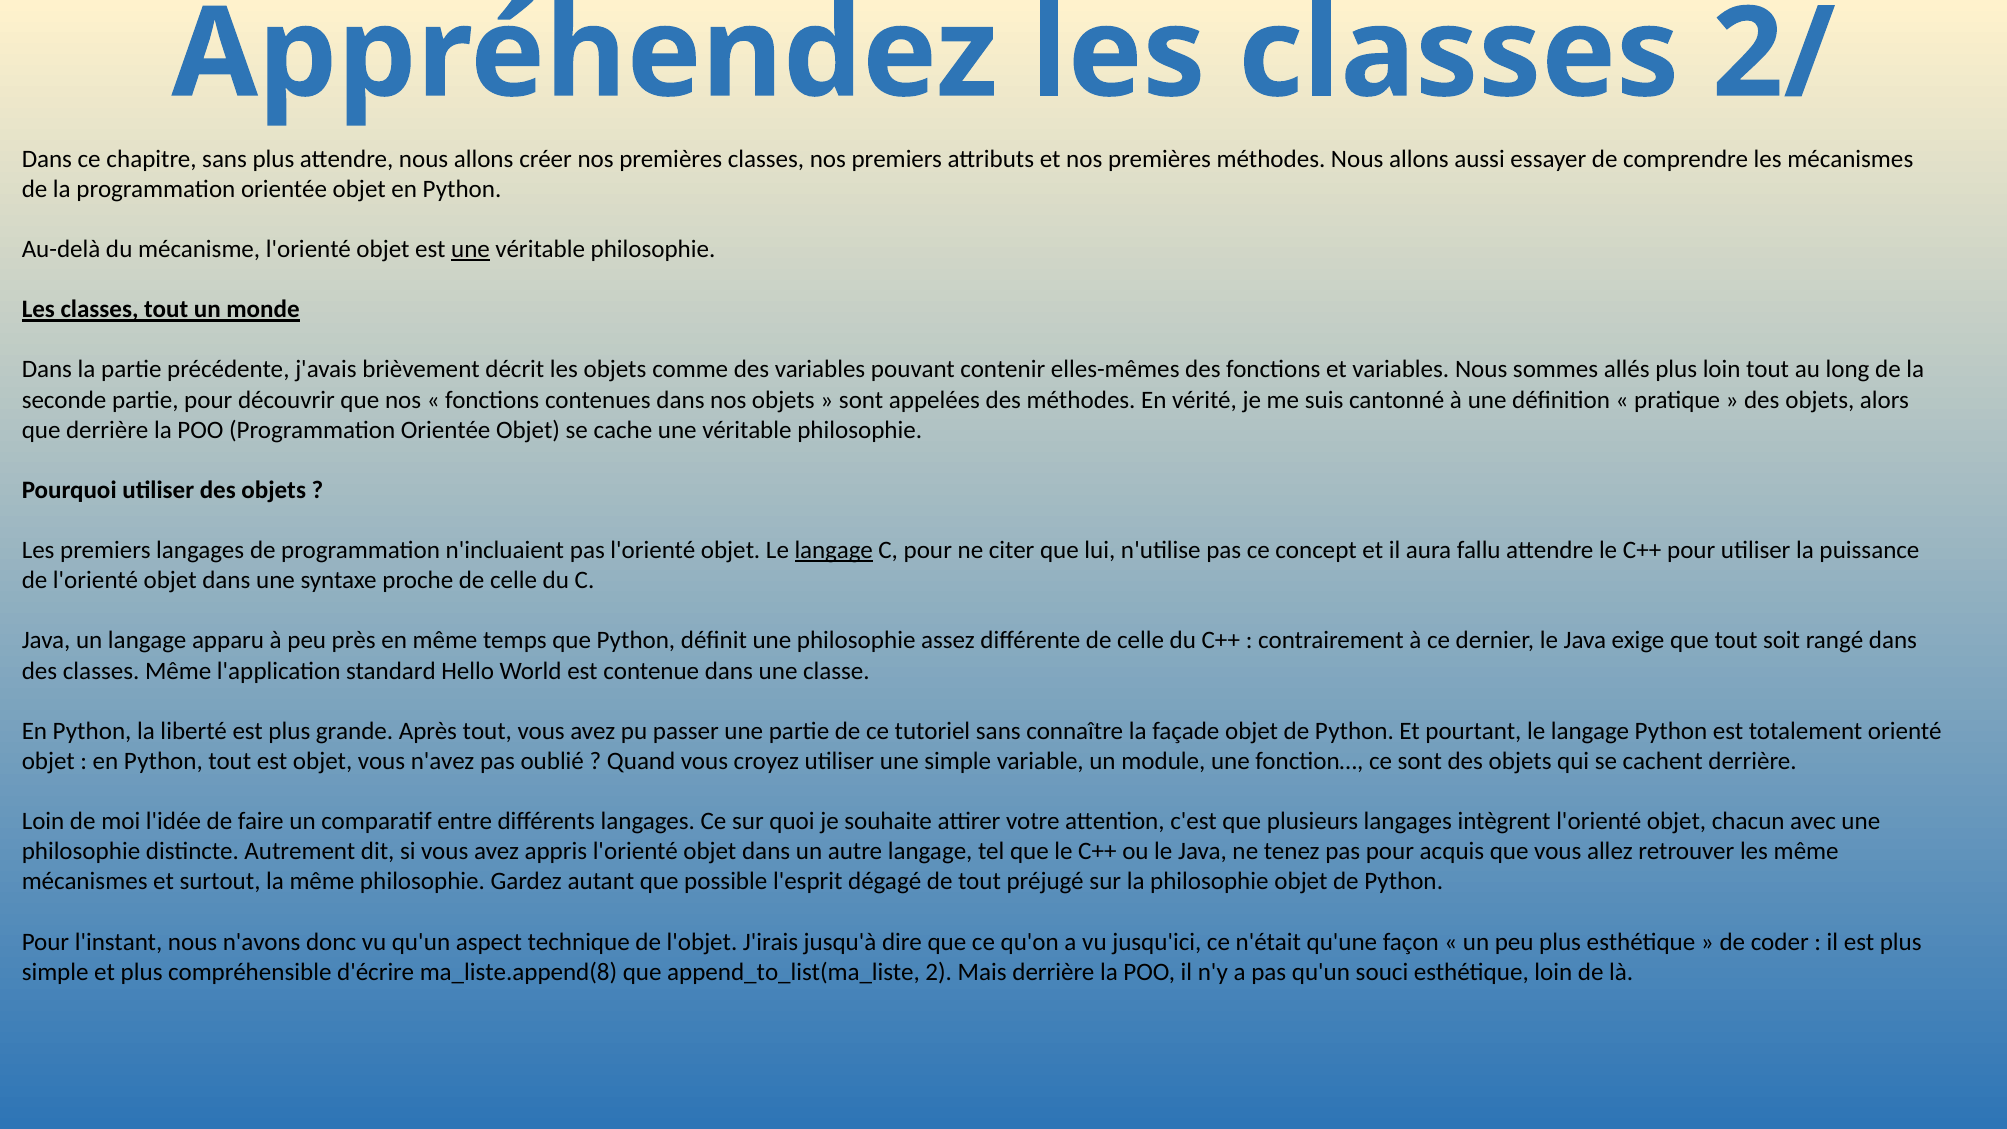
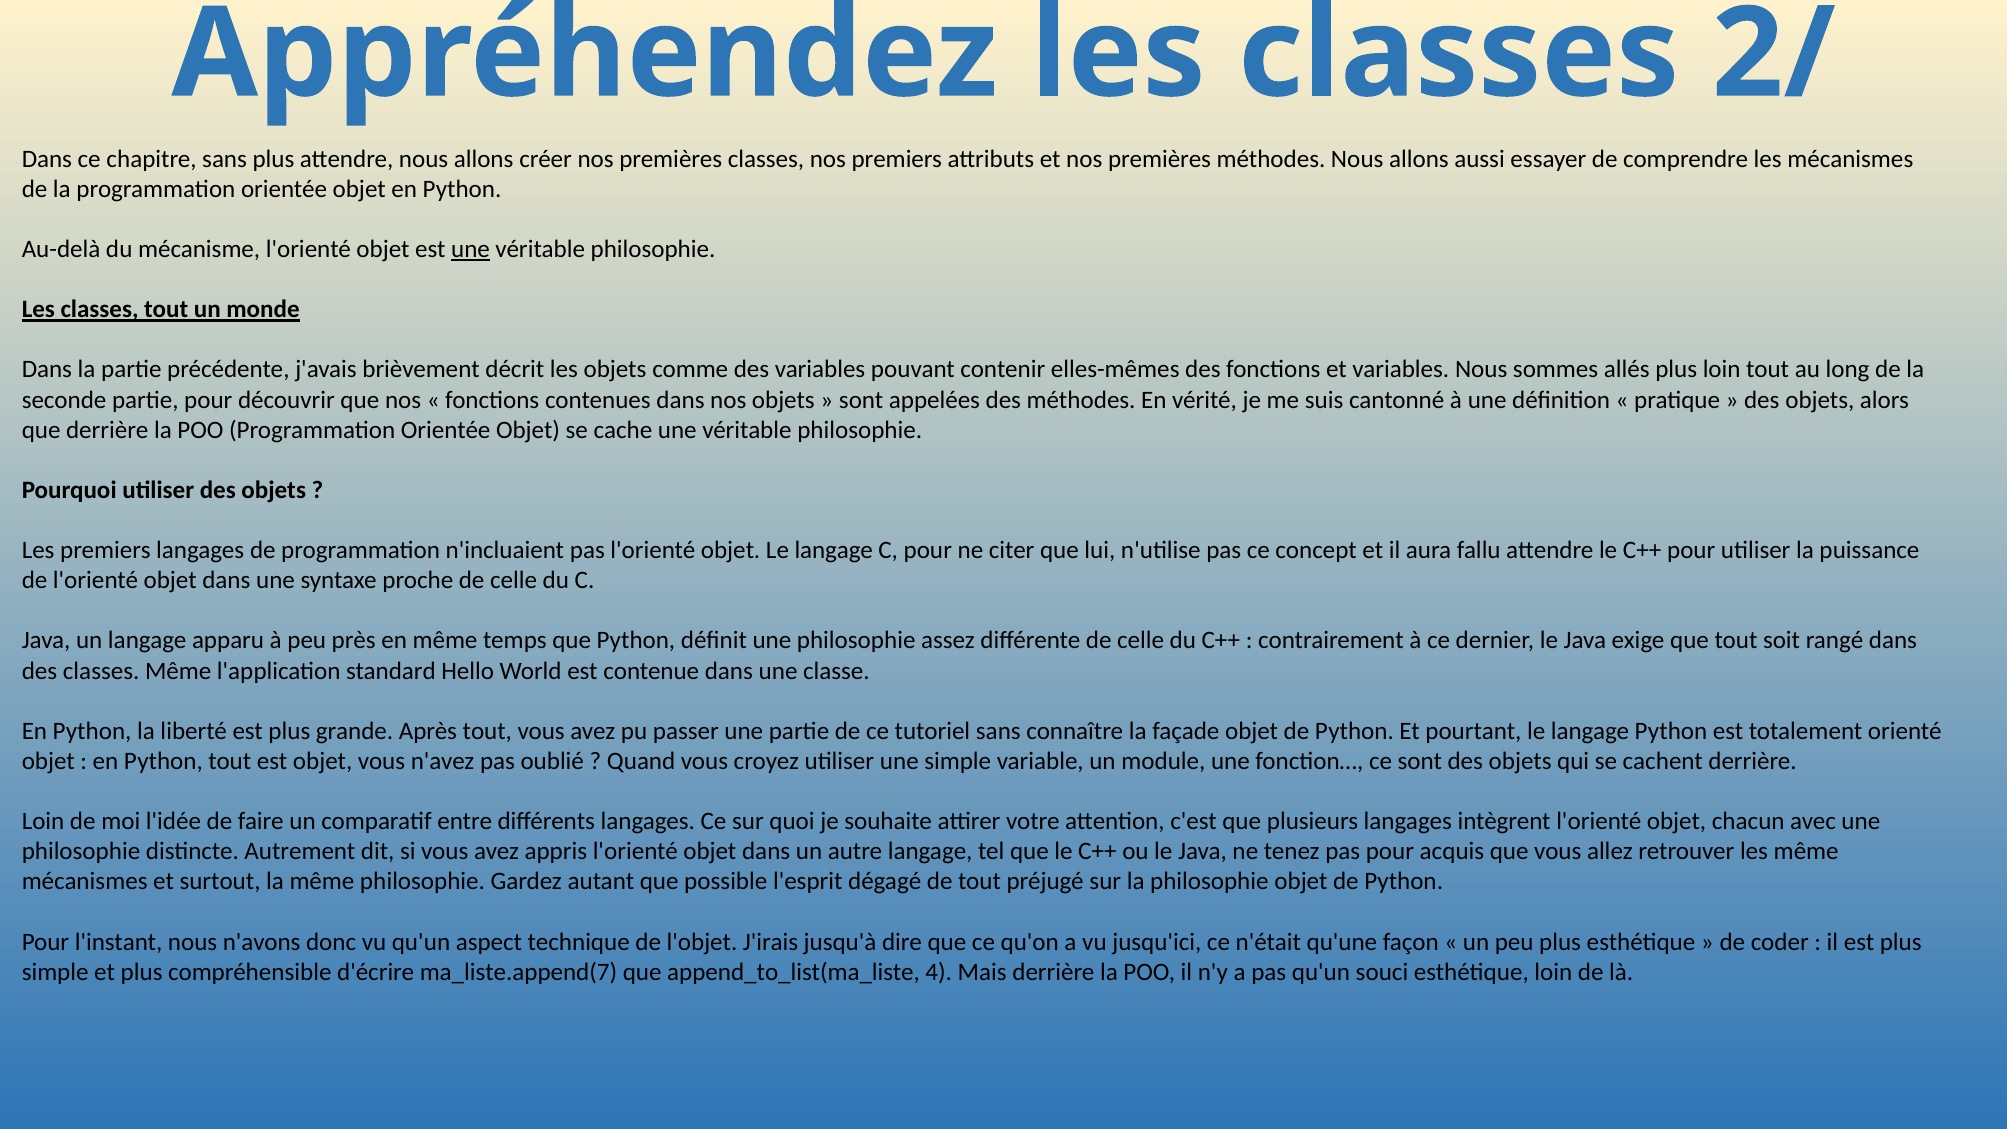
langage underline: present -> none (834, 550)
ma_liste.append(8: ma_liste.append(8 -> ma_liste.append(7 (518, 972)
2: 2 -> 4 (939, 972)
